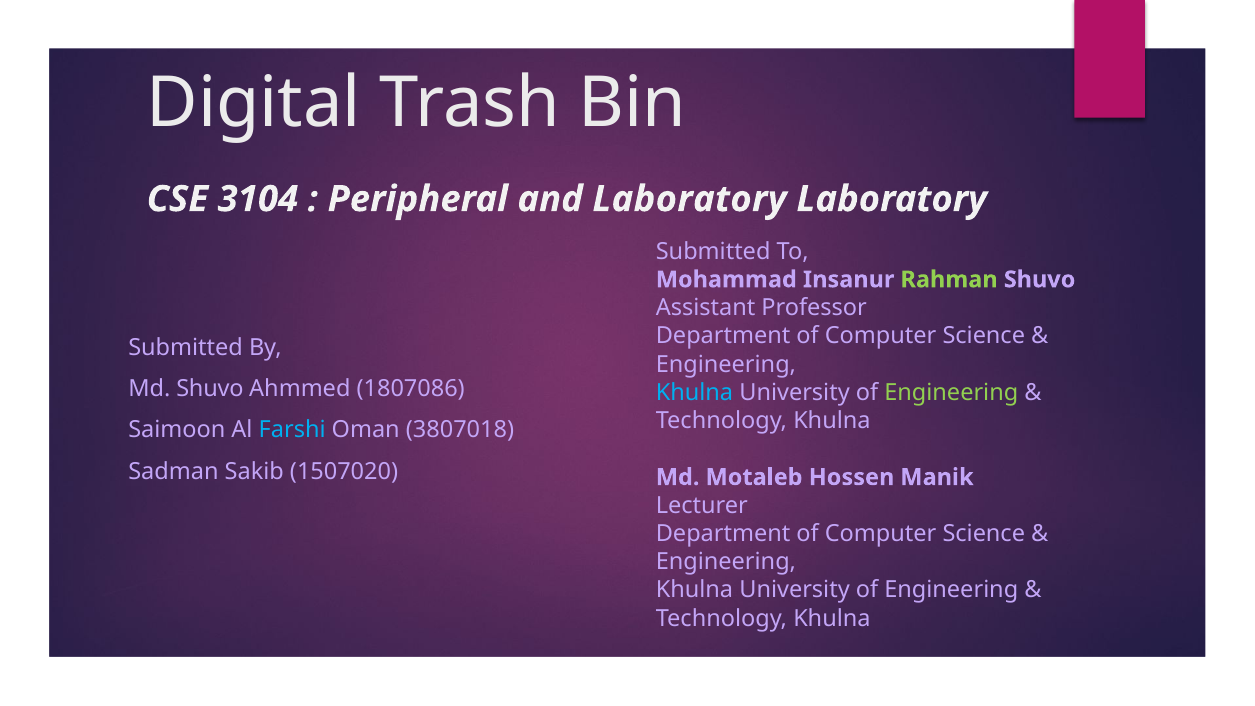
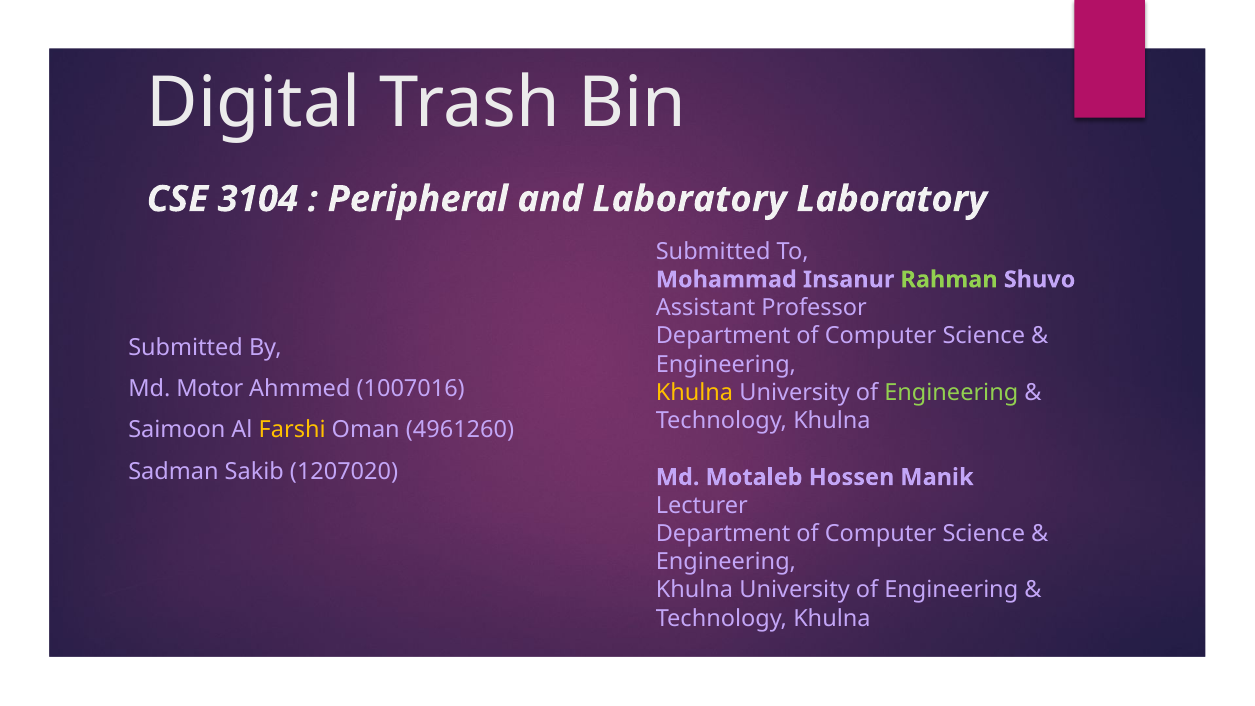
Md Shuvo: Shuvo -> Motor (210, 389)
1807086: 1807086 -> 1007016 (411, 389)
Khulna colour: light blue -> yellow (695, 392)
Farshi colour: light blue -> yellow (292, 430)
3807018: 3807018 -> 4961260 (460, 430)
1507020: 1507020 -> 1207020 (344, 471)
